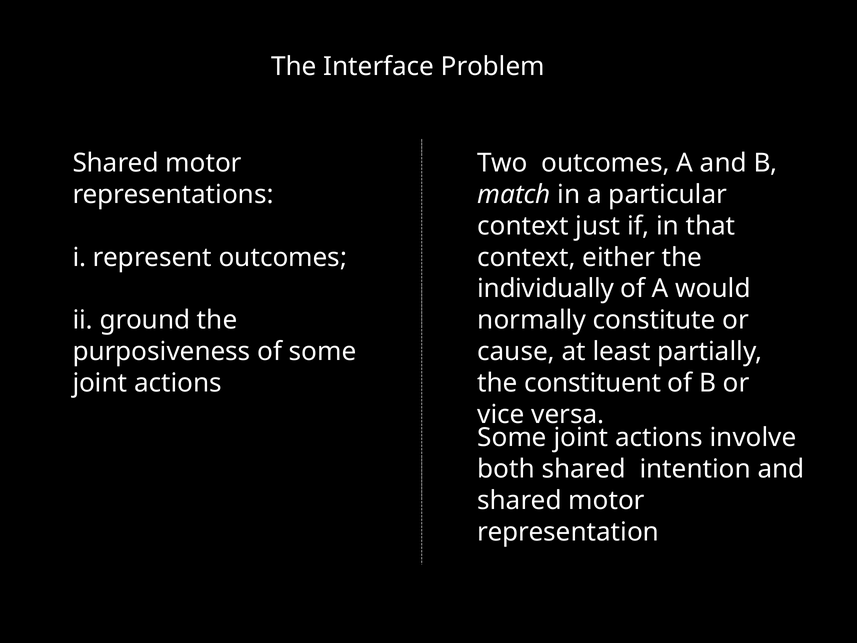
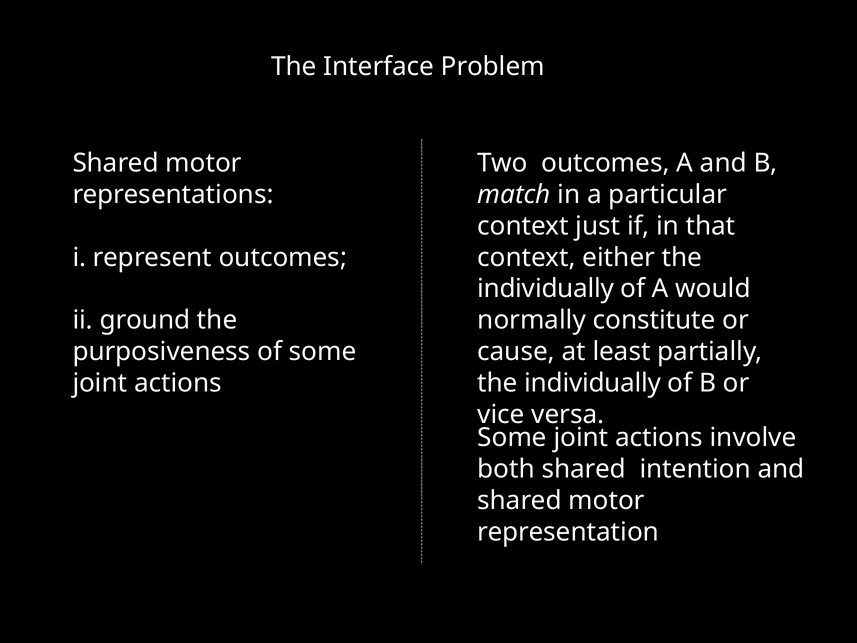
constituent: constituent -> individually (593, 383)
